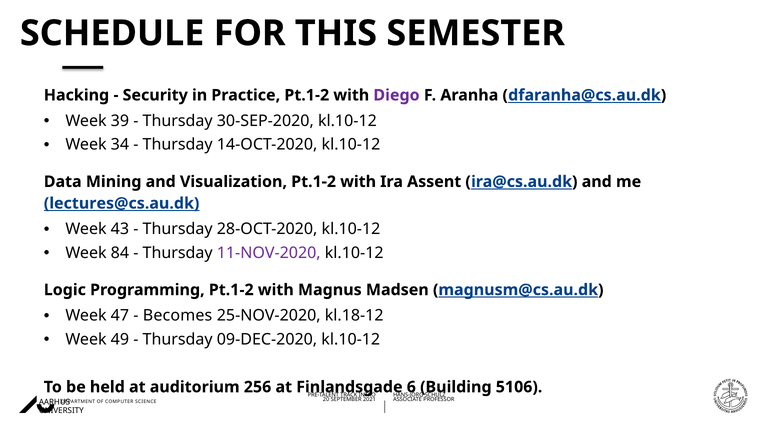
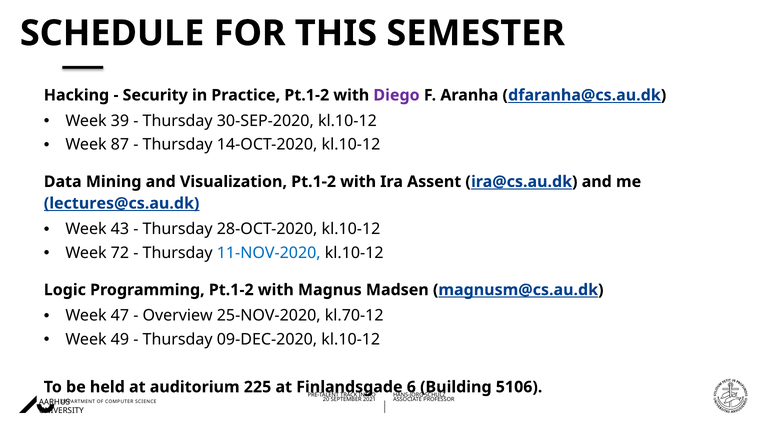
34: 34 -> 87 (120, 145)
84: 84 -> 72 (120, 253)
11-NOV-2020 colour: purple -> blue (269, 253)
Becomes: Becomes -> Overview (178, 316)
kl.18-12: kl.18-12 -> kl.70-12 (354, 316)
256: 256 -> 225 (258, 387)
